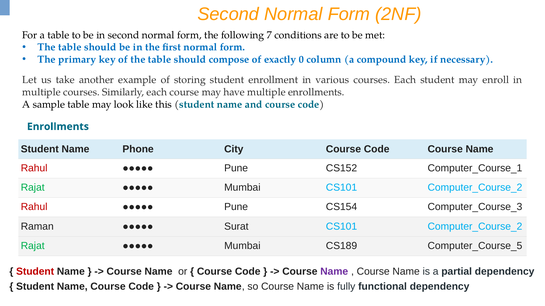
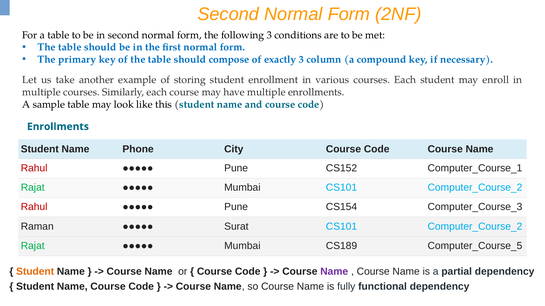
following 7: 7 -> 3 (269, 35)
exactly 0: 0 -> 3 (301, 60)
Student colour: red -> orange (35, 272)
